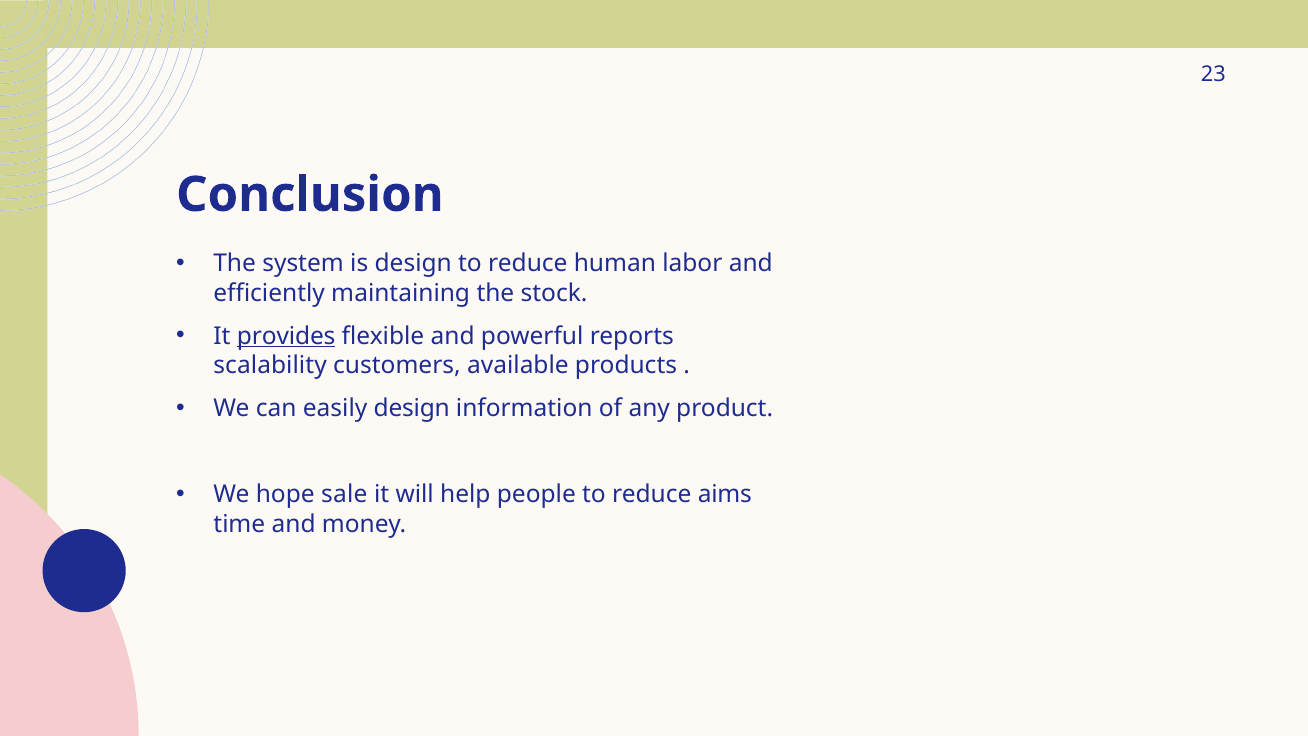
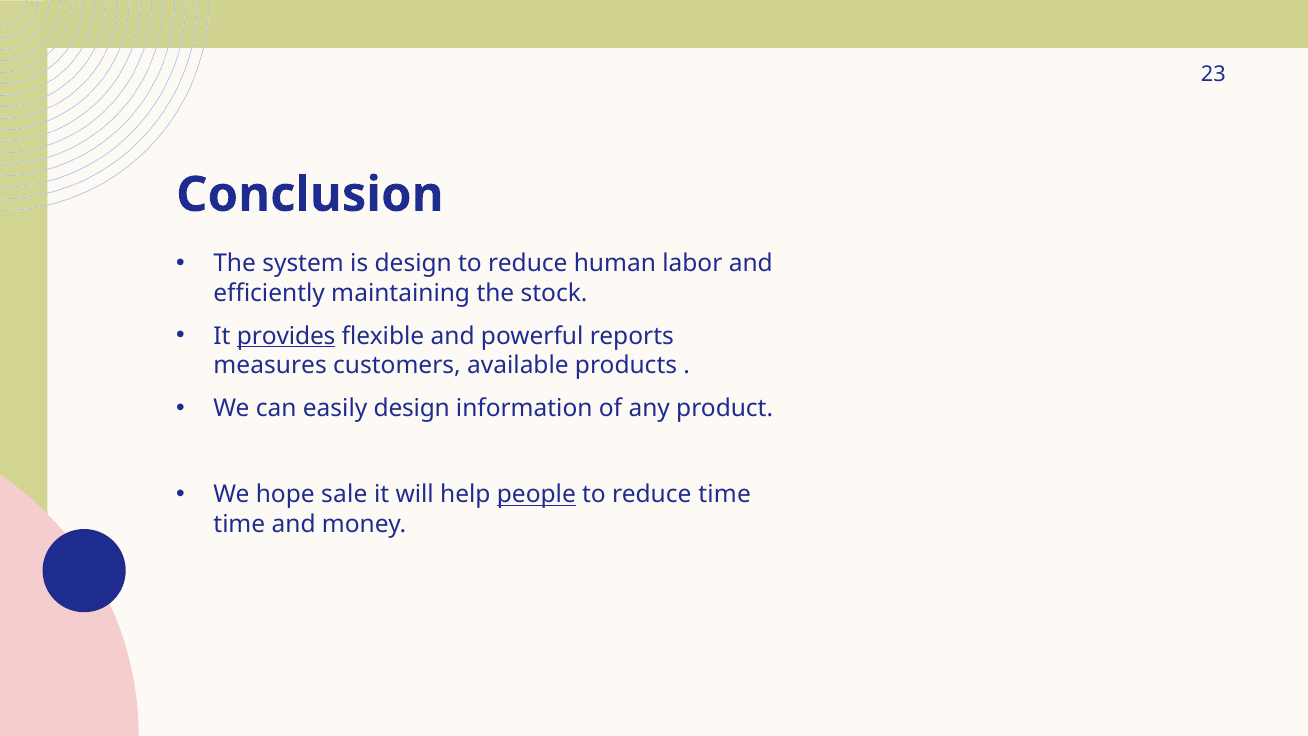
scalability: scalability -> measures (270, 365)
people underline: none -> present (536, 495)
reduce aims: aims -> time (725, 495)
